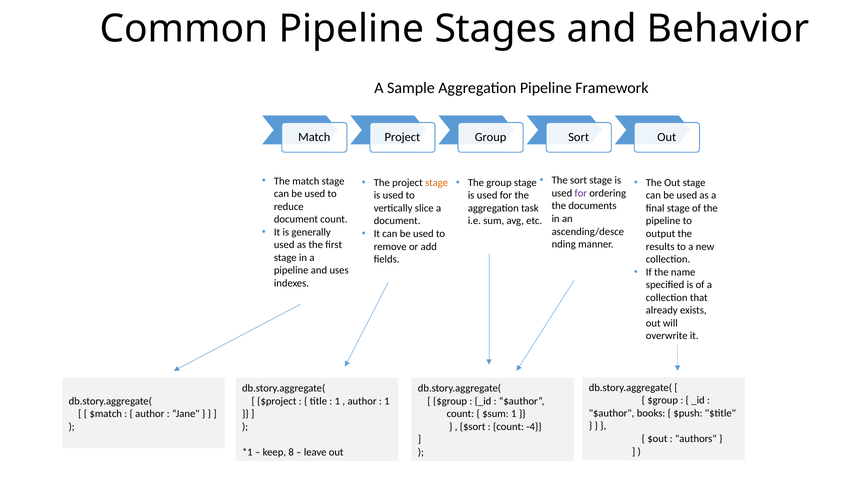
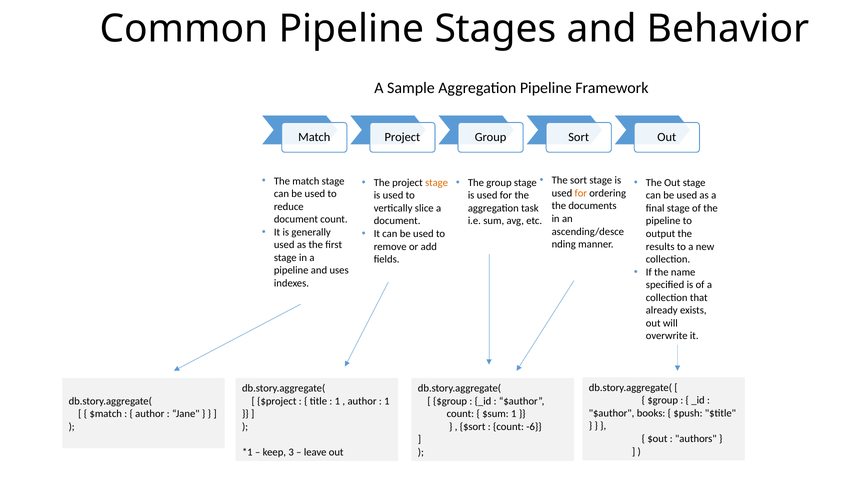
for colour: purple -> orange (581, 193)
-4: -4 -> -6 (534, 426)
8: 8 -> 3 (291, 452)
